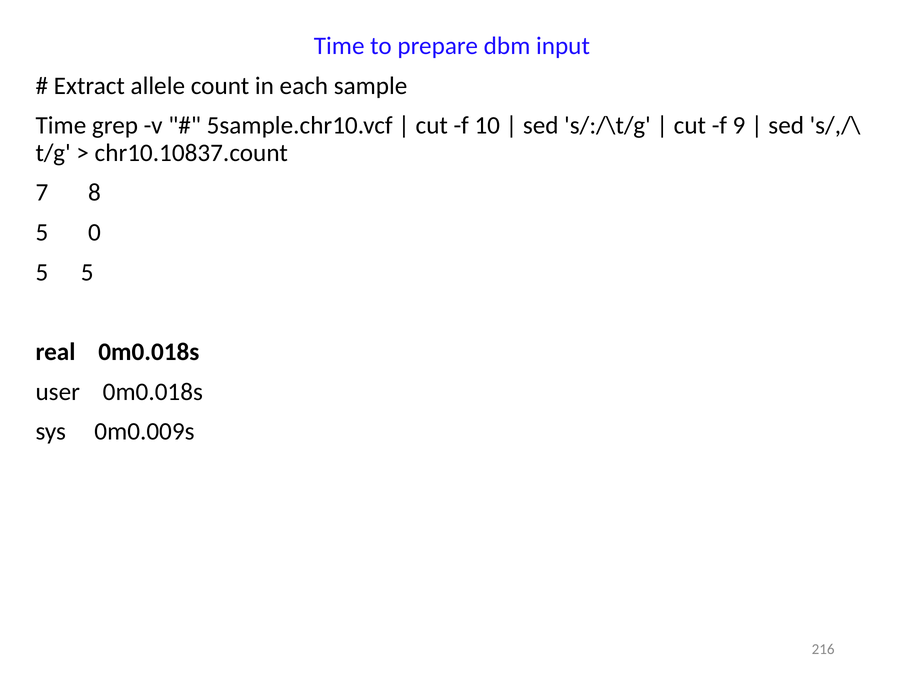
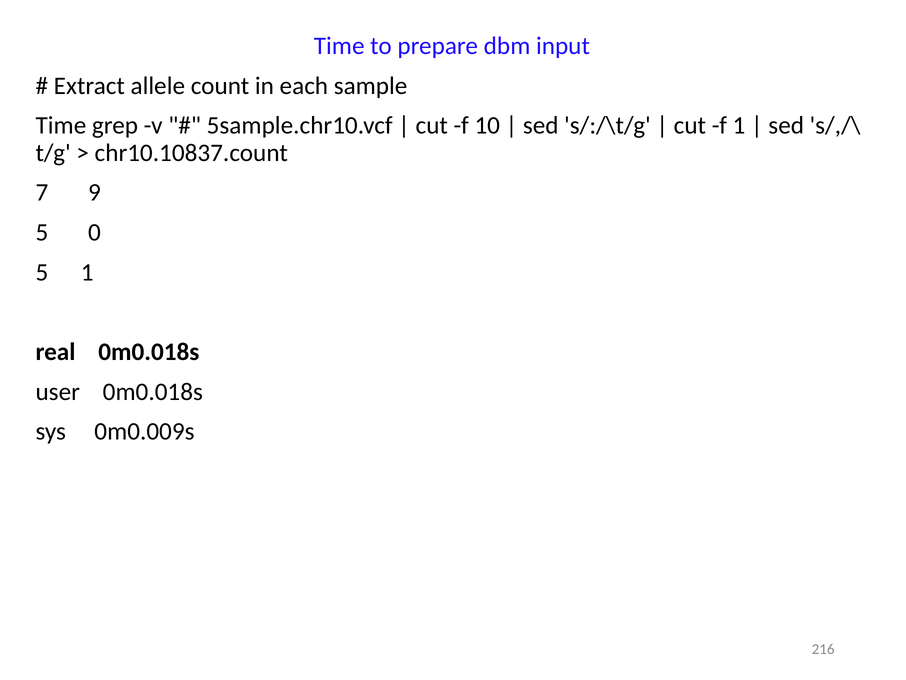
f 9: 9 -> 1 (739, 125)
8: 8 -> 9 (94, 192)
5 5: 5 -> 1 (87, 272)
